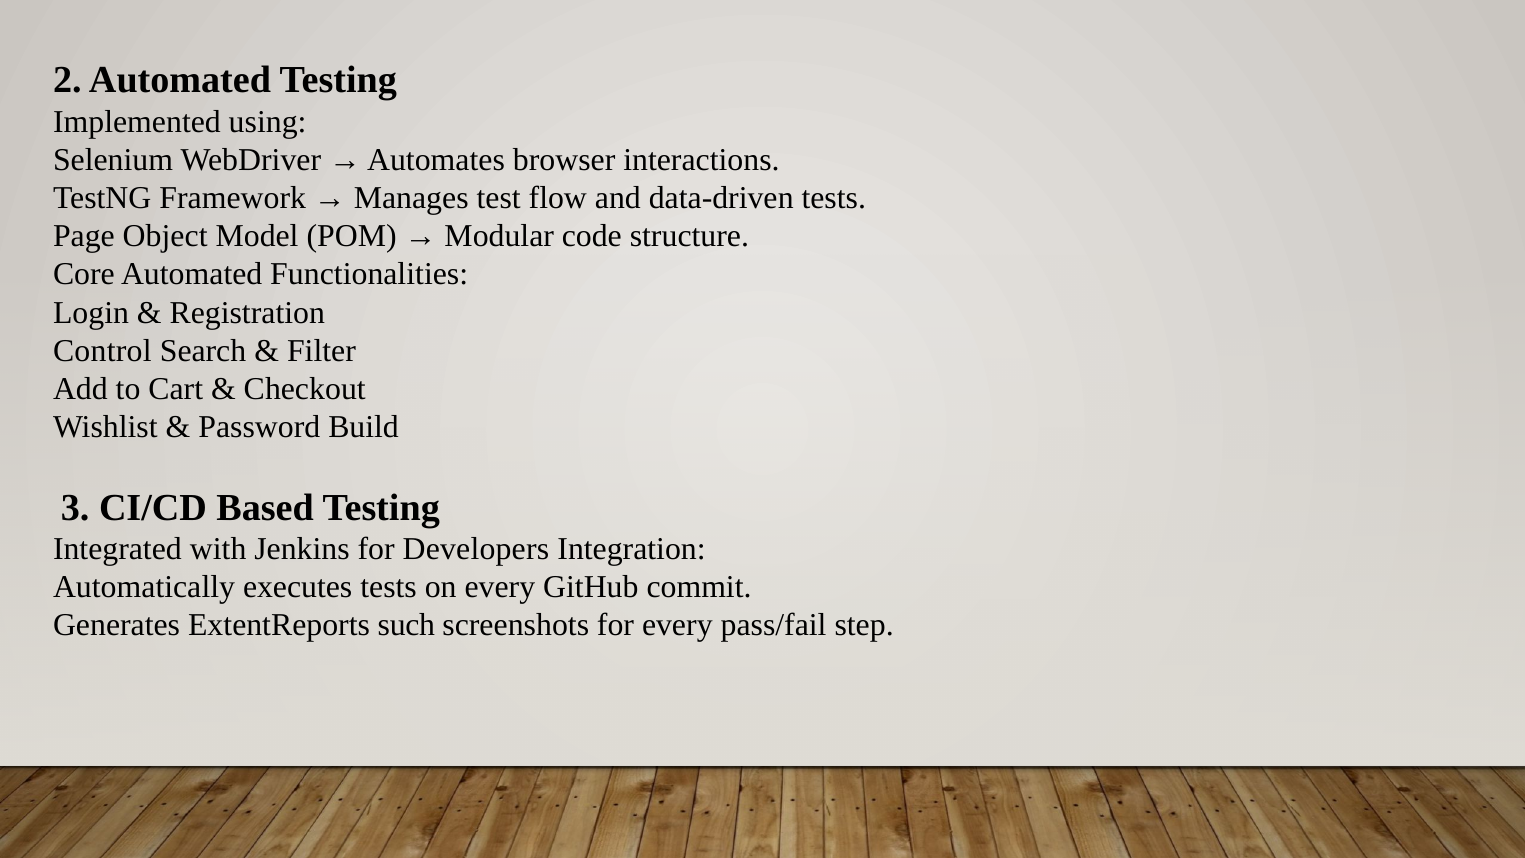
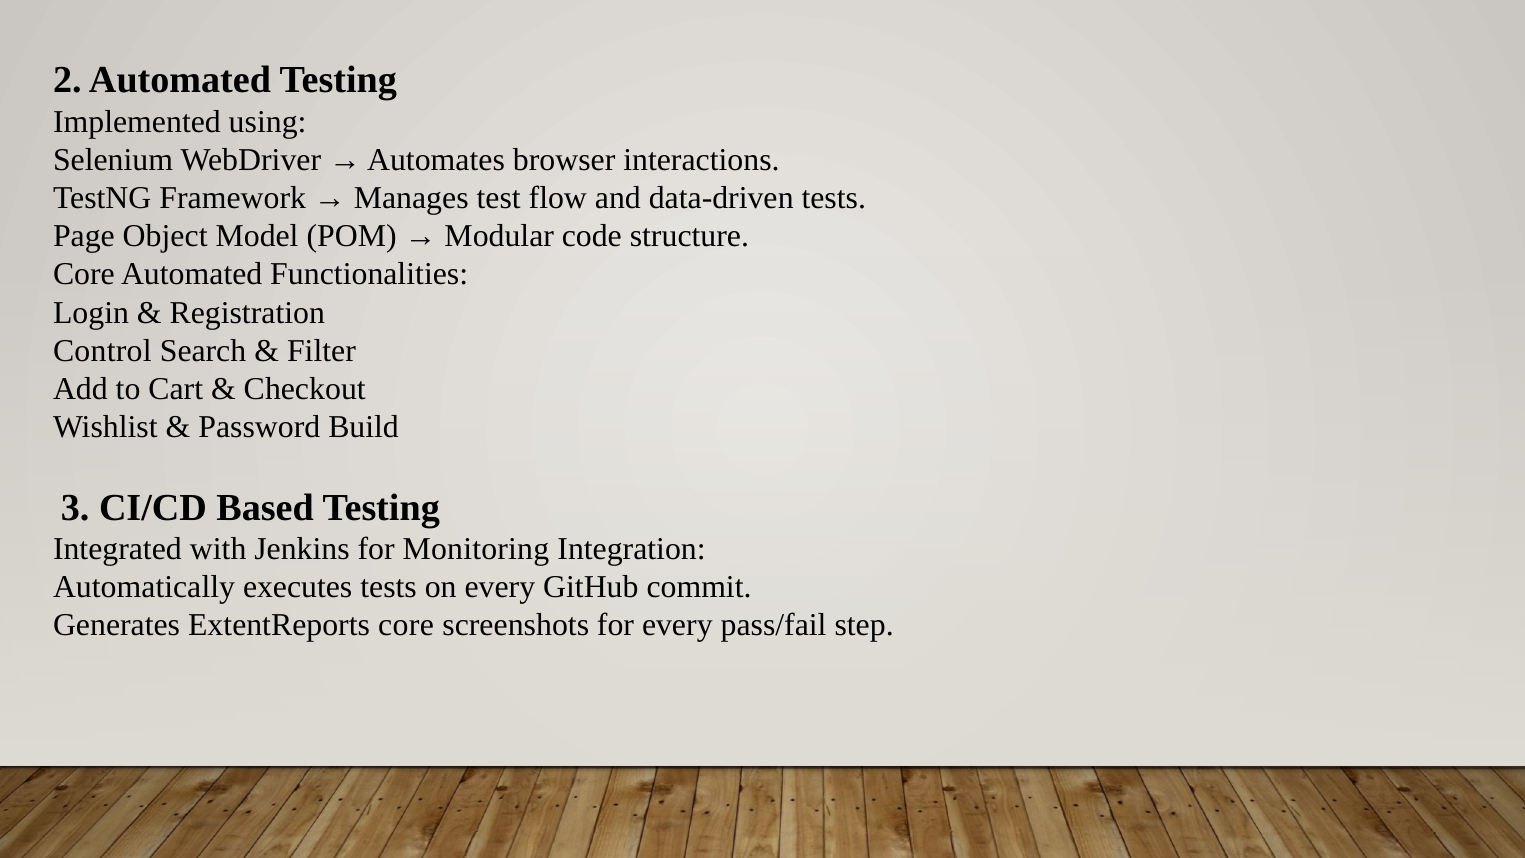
Developers: Developers -> Monitoring (476, 549)
ExtentReports such: such -> core (406, 625)
